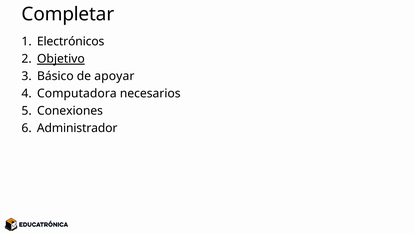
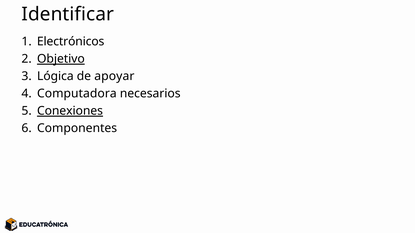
Completar: Completar -> Identificar (68, 14)
Básico: Básico -> Lógica (55, 76)
Conexiones underline: none -> present (70, 111)
Administrador: Administrador -> Componentes (77, 129)
